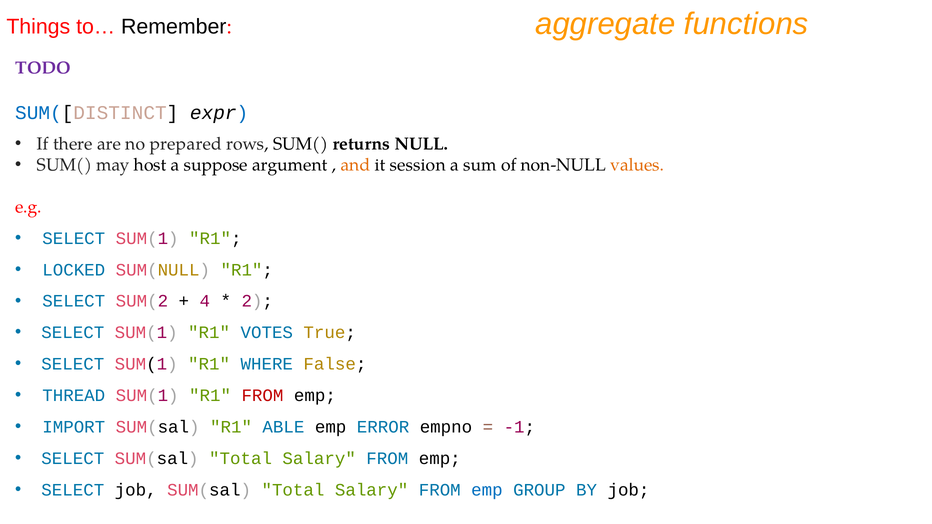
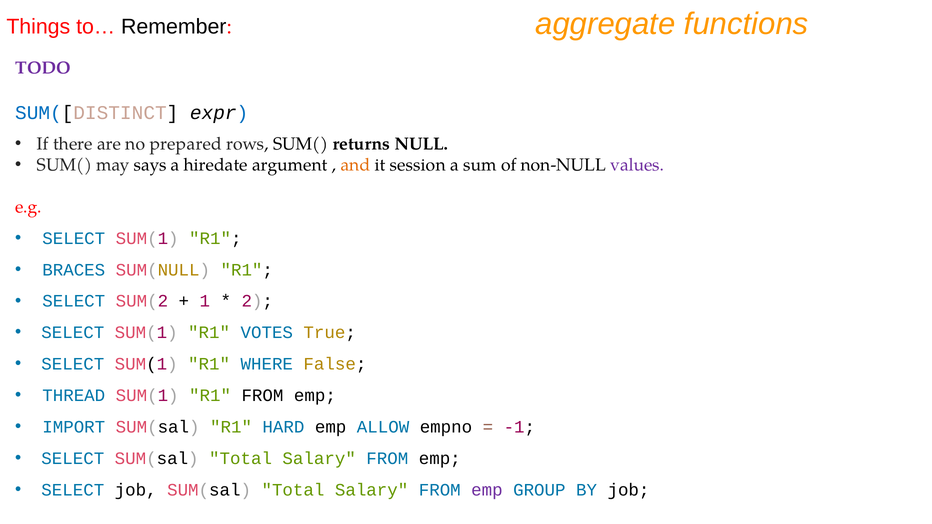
host: host -> says (150, 165)
suppose: suppose -> hiredate (216, 165)
values colour: orange -> purple (637, 165)
LOCKED: LOCKED -> BRACES (74, 270)
4: 4 -> 1 (205, 301)
FROM colour: red -> black (262, 396)
ABLE: ABLE -> HARD (283, 427)
ERROR: ERROR -> ALLOW (383, 427)
emp colour: blue -> purple (487, 490)
